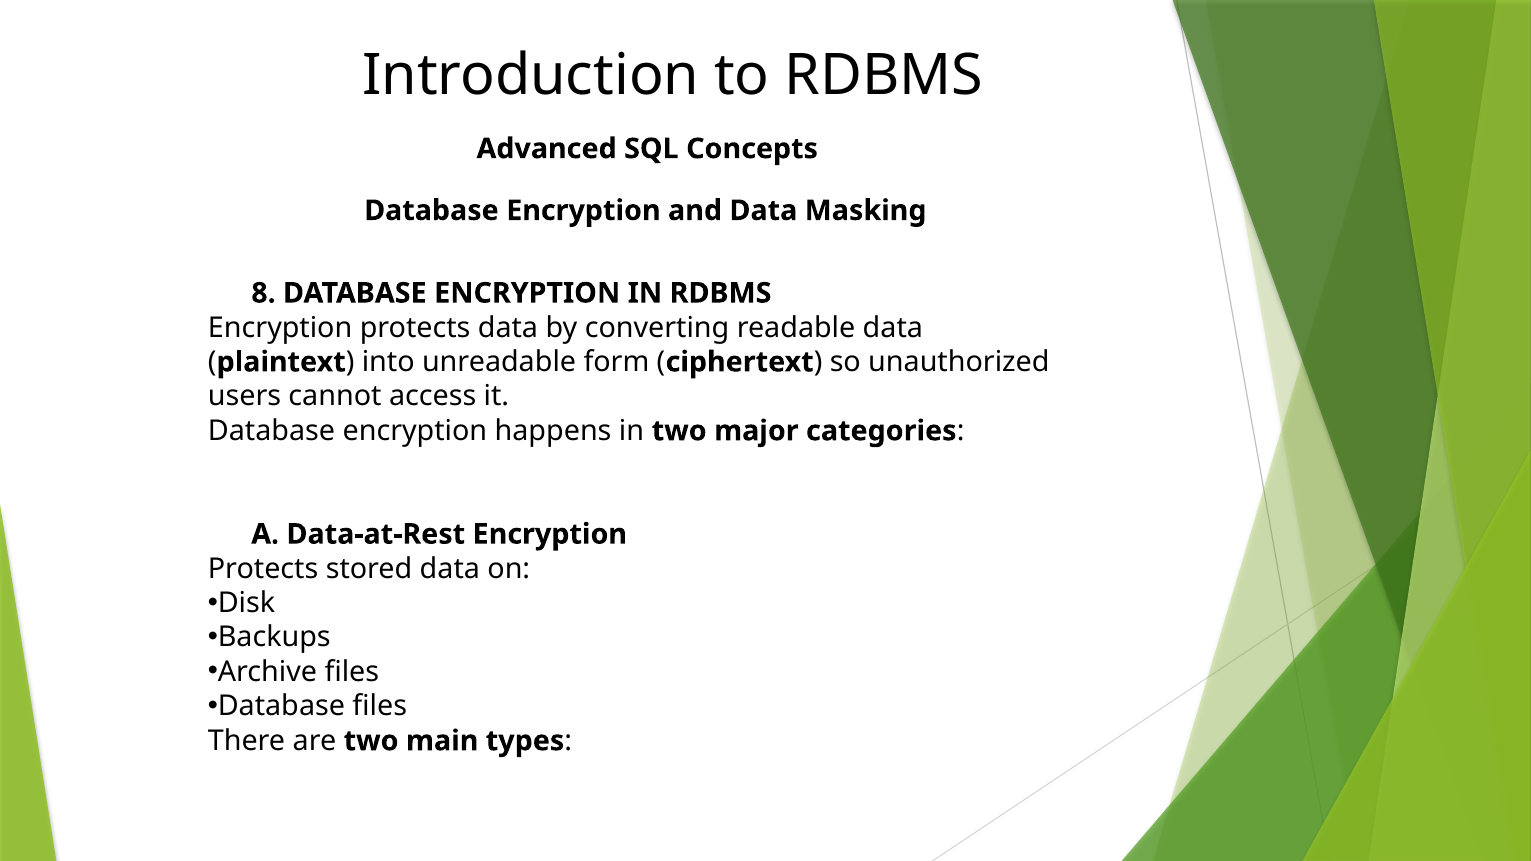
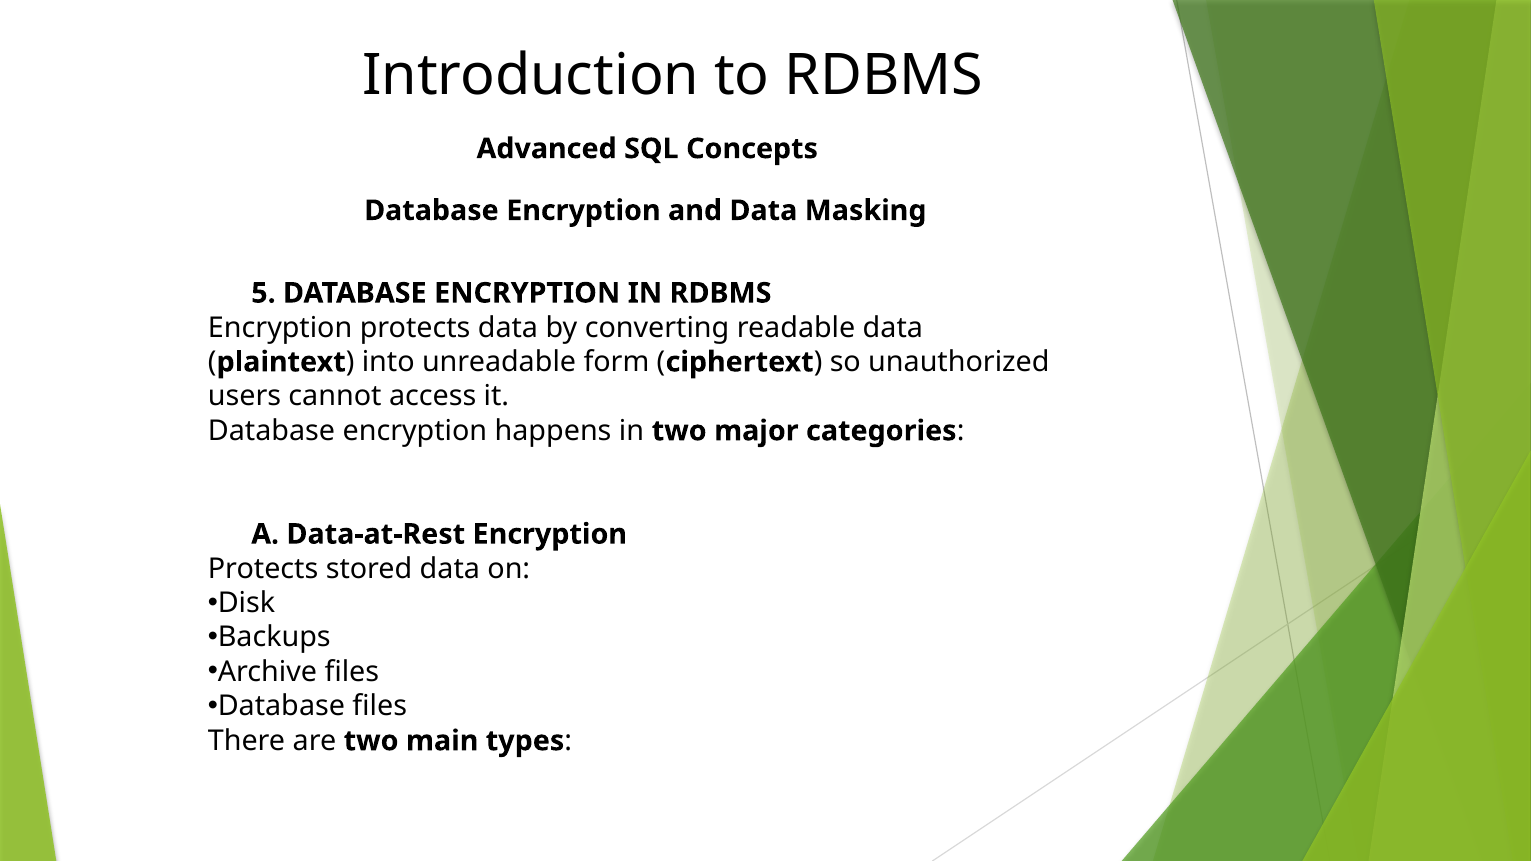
8: 8 -> 5 (263, 293)
